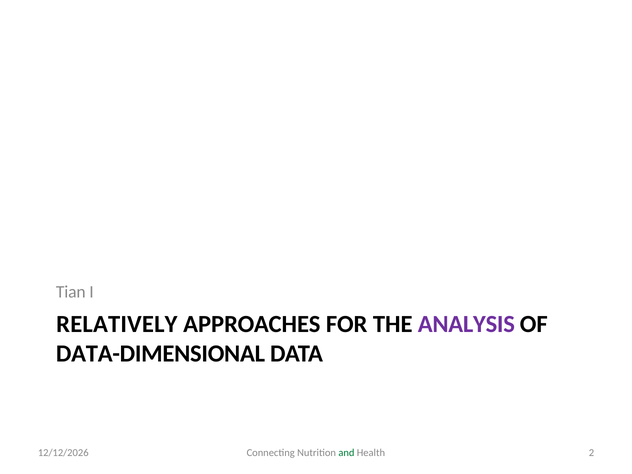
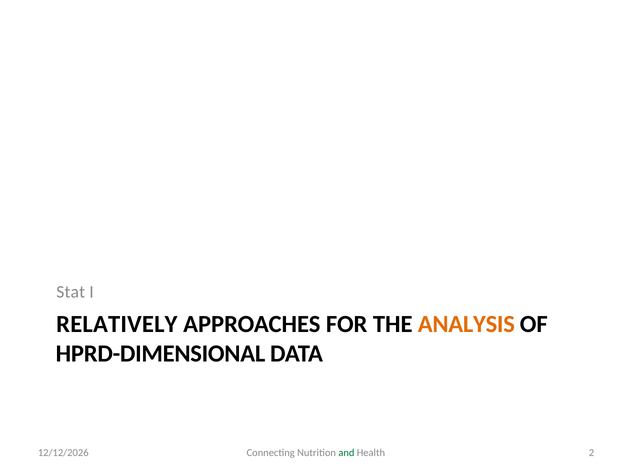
Tian: Tian -> Stat (71, 292)
ANALYSIS colour: purple -> orange (466, 324)
DATA-DIMENSIONAL: DATA-DIMENSIONAL -> HPRD-DIMENSIONAL (161, 354)
